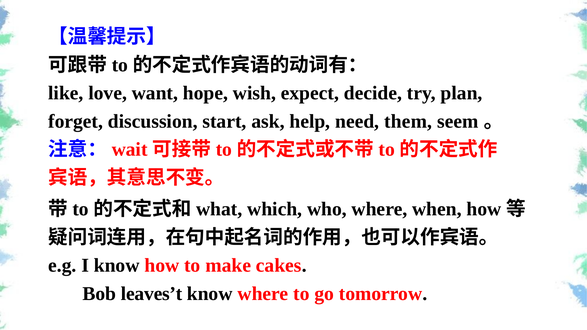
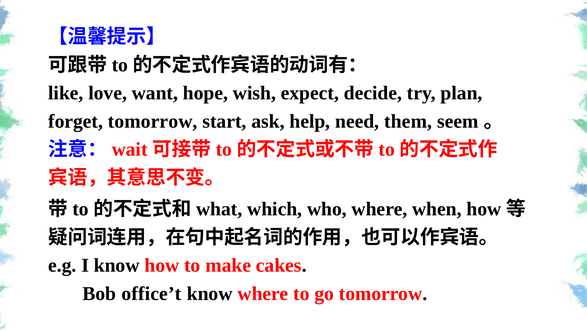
forget discussion: discussion -> tomorrow (153, 121)
leaves’t: leaves’t -> office’t (151, 294)
